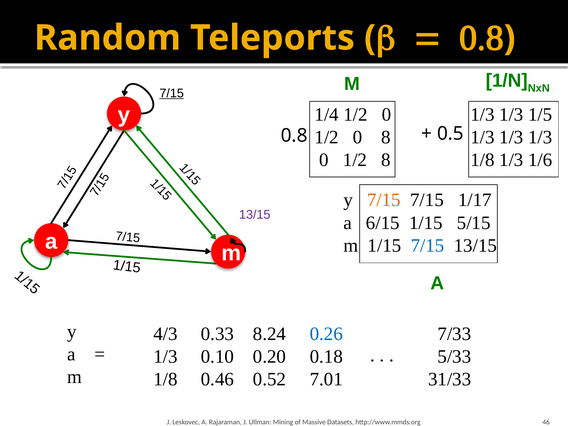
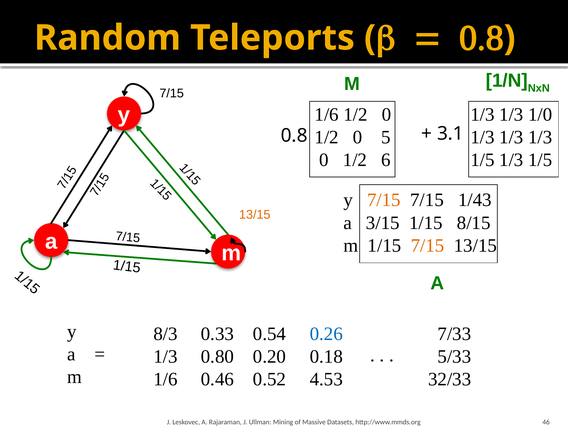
7/15 underline: present -> none (172, 93)
1/4: 1/4 -> 1/6 (327, 115)
1/5: 1/5 -> 1/0 (540, 115)
0 8: 8 -> 5 (386, 137)
0.5: 0.5 -> 3.1 (450, 133)
1/2 8: 8 -> 6 (386, 160)
1/8: 1/8 -> 1/5 (482, 160)
1/6: 1/6 -> 1/5 (540, 160)
1/17: 1/17 -> 1/43 (475, 200)
13/15 colour: purple -> orange (255, 215)
6/15: 6/15 -> 3/15 (383, 223)
5/15: 5/15 -> 8/15 (474, 223)
7/15 colour: blue -> orange (428, 246)
4/3: 4/3 -> 8/3 (166, 334)
8.24: 8.24 -> 0.54 (270, 334)
0.10: 0.10 -> 0.80 (217, 356)
1/8: 1/8 -> 1/6 (166, 379)
7.01: 7.01 -> 4.53 (326, 379)
31/33: 31/33 -> 32/33 (450, 379)
